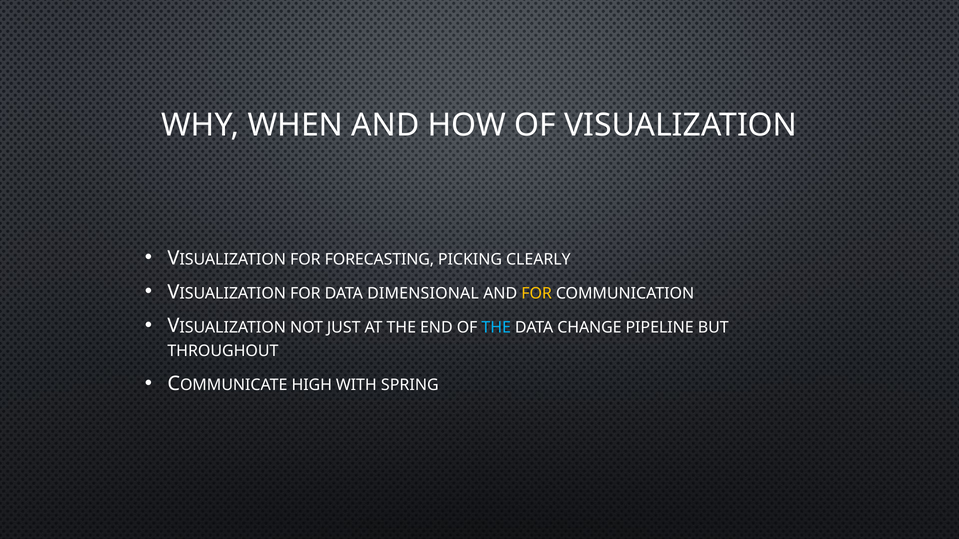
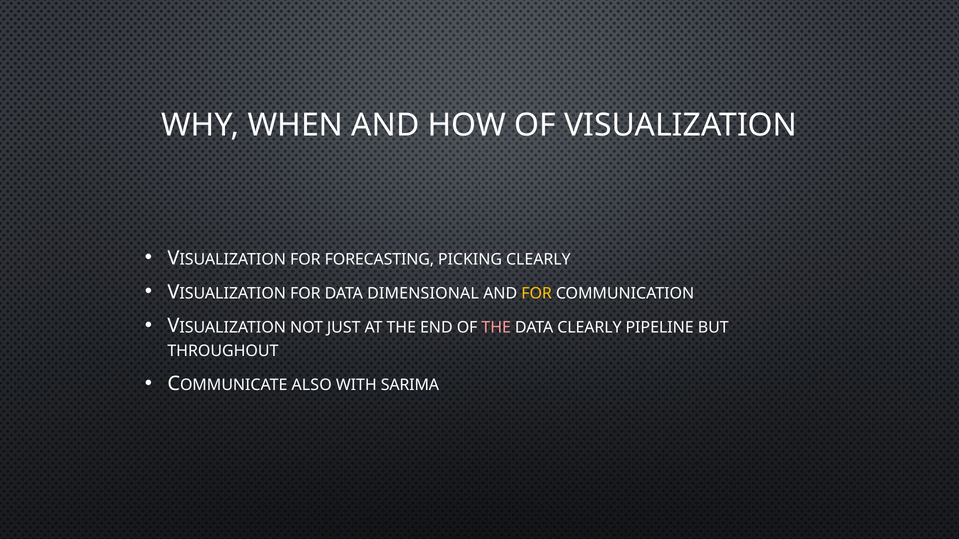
THE colour: light blue -> pink (496, 327)
DATA CHANGE: CHANGE -> CLEARLY (589, 327)
HIGH: HIGH -> ALSO (312, 385)
SPRING: SPRING -> SARIMA (410, 385)
